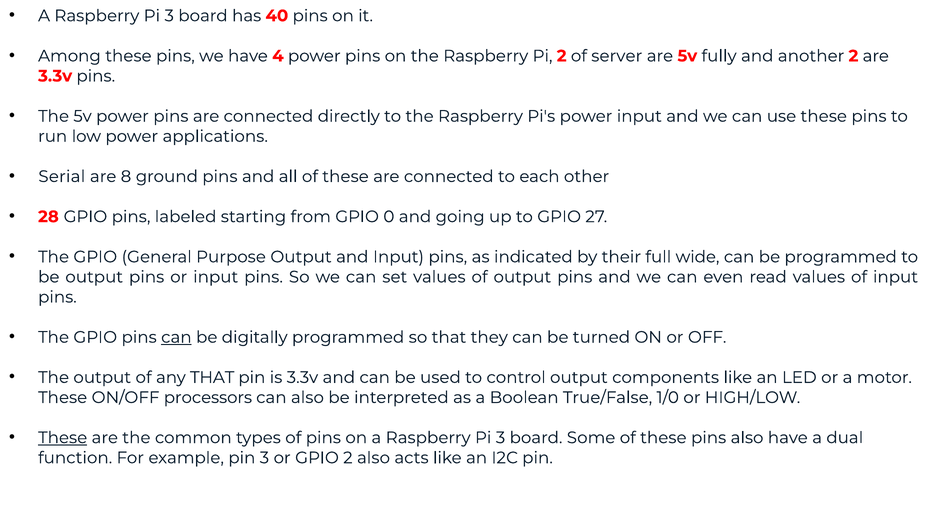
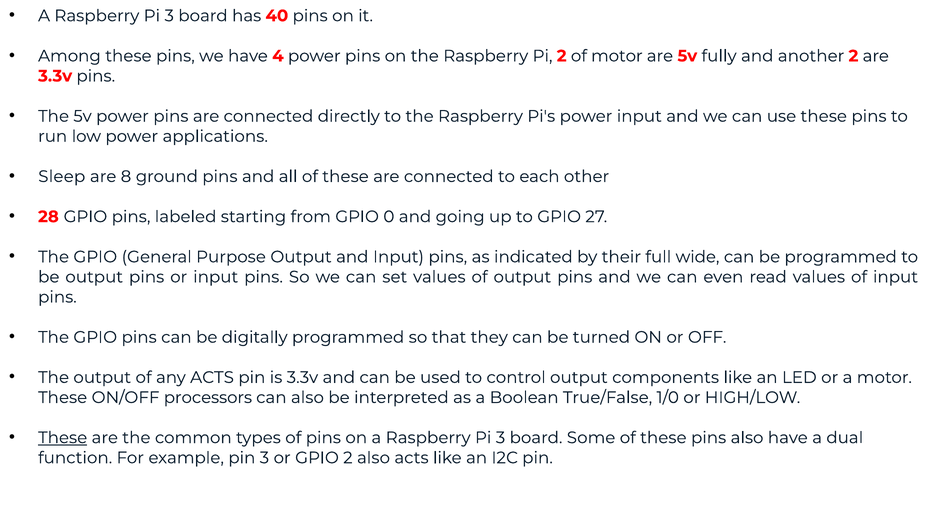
of server: server -> motor (617, 56)
Serial: Serial -> Sleep (62, 177)
can underline: present -> none (176, 338)
any THAT: THAT -> ACTS (212, 378)
